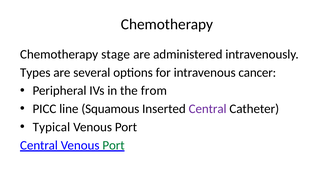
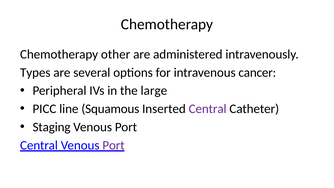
stage: stage -> other (116, 54)
from: from -> large (154, 91)
Typical: Typical -> Staging (52, 127)
Port colour: green -> purple (113, 145)
